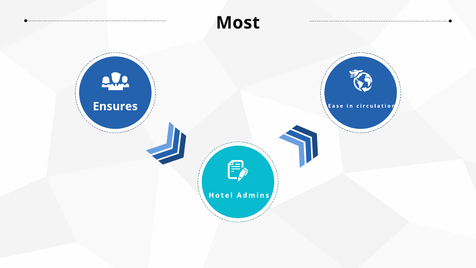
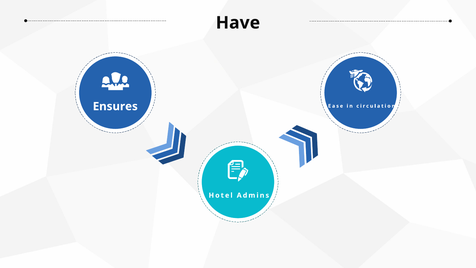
Most: Most -> Have (238, 23)
